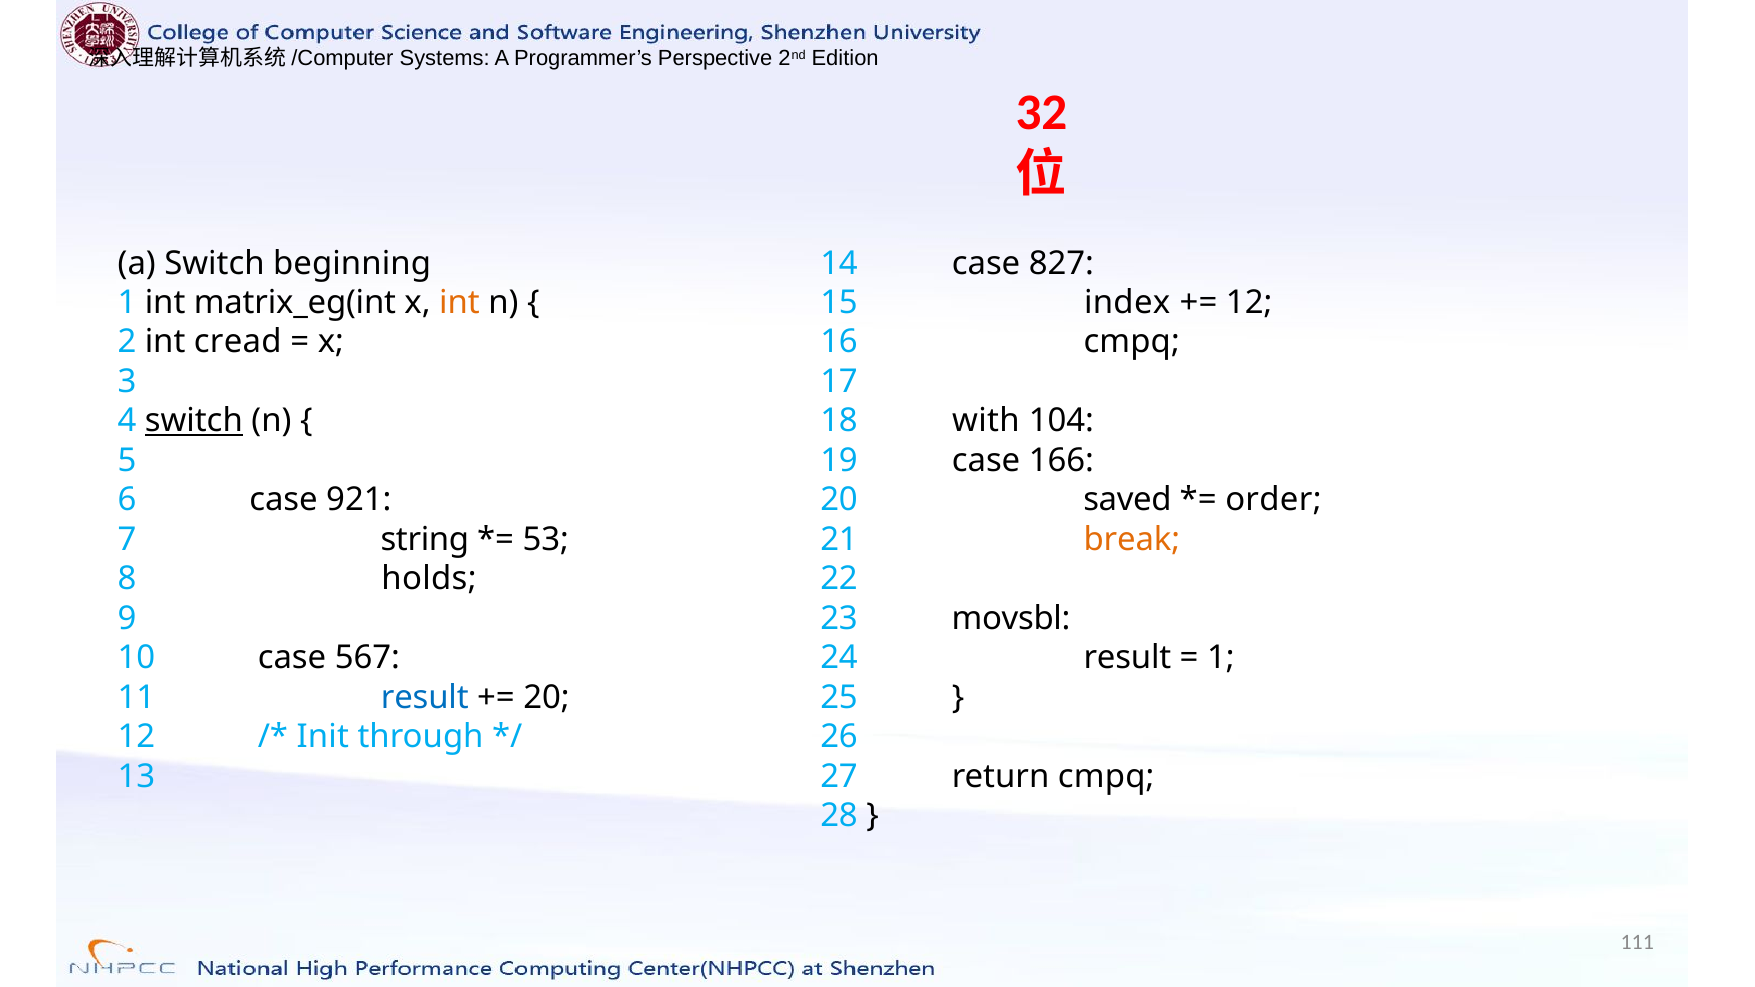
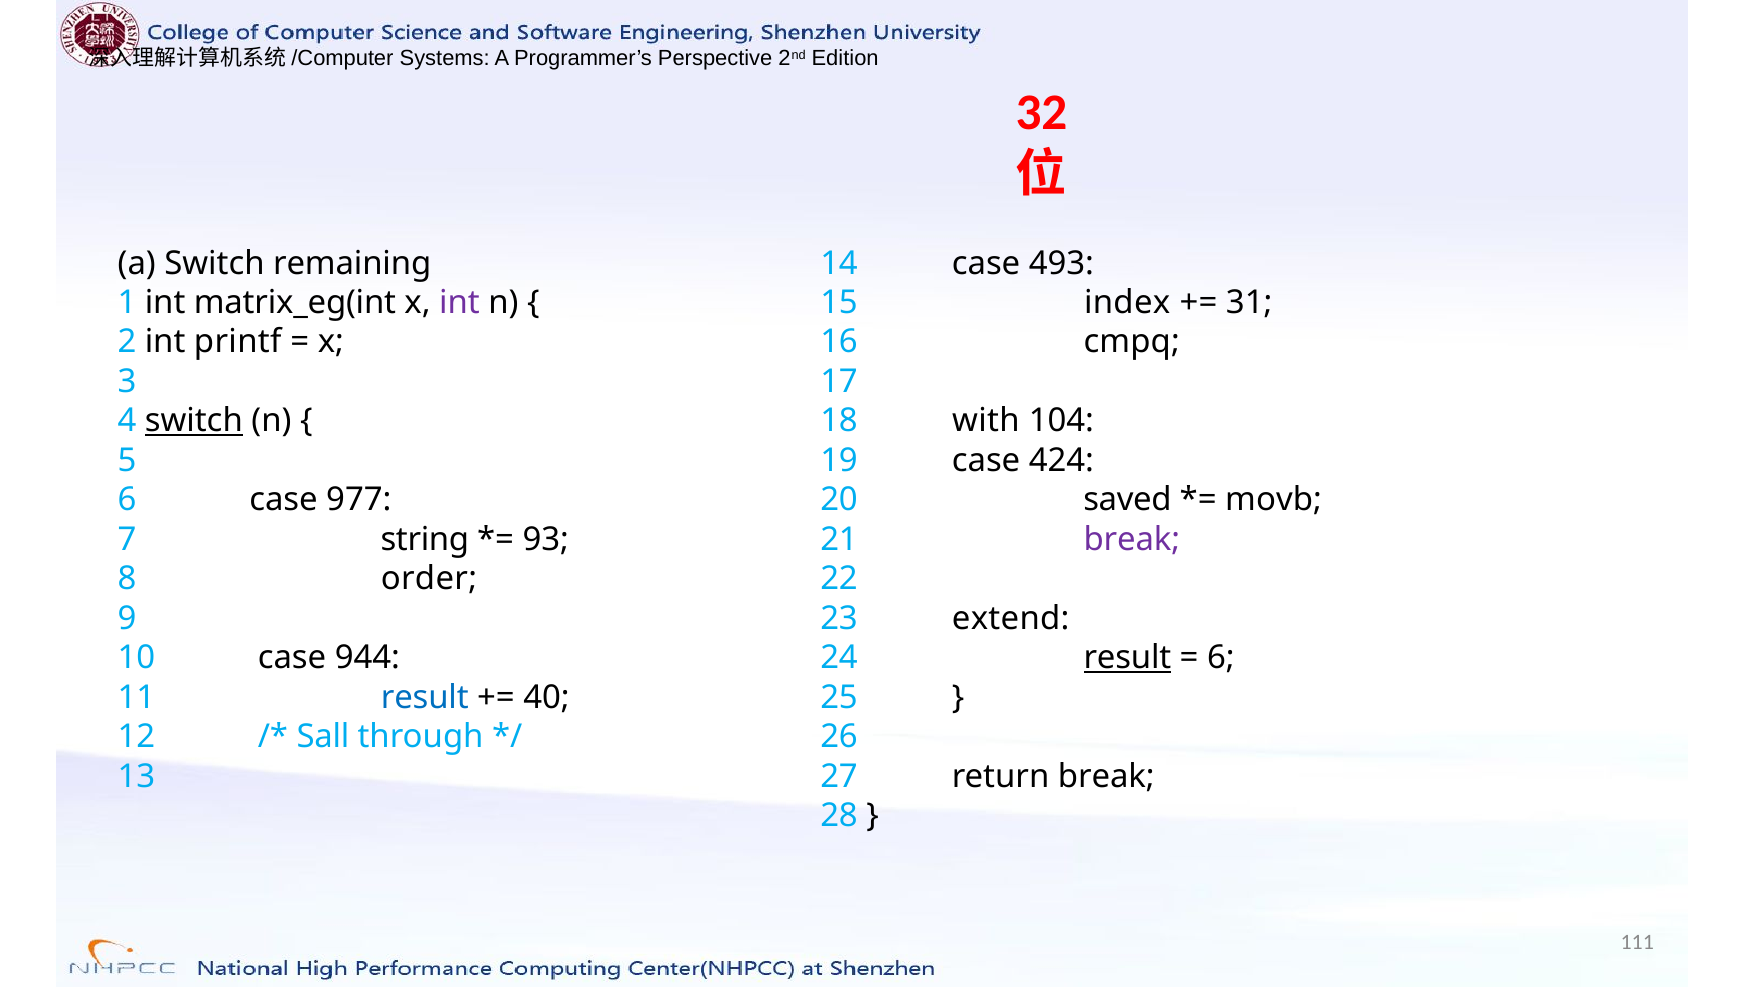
beginning: beginning -> remaining (352, 263)
827: 827 -> 493 (1061, 263)
int colour: orange -> purple (459, 303)
12: 12 -> 31 (1249, 303)
cread: cread -> printf (238, 342)
166: 166 -> 424 (1061, 461)
921: 921 -> 977 (359, 500)
order: order -> movb (1274, 500)
53: 53 -> 93 (546, 540)
break colour: orange -> purple (1132, 540)
holds: holds -> order (429, 579)
movsbl: movsbl -> extend (1011, 619)
567: 567 -> 944 (367, 658)
result underline: none -> present (1127, 658)
1: 1 -> 6 (1221, 658)
20: 20 -> 40 (547, 698)
Init: Init -> Sall (323, 737)
return cmpq: cmpq -> break (1106, 777)
